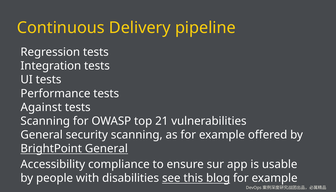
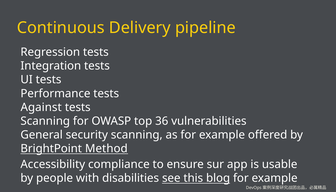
21: 21 -> 36 (162, 121)
BrightPoint General: General -> Method (106, 148)
